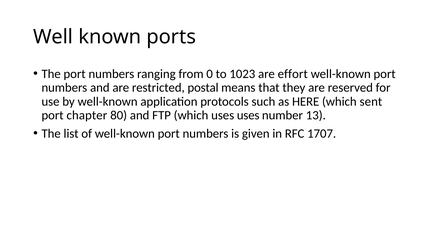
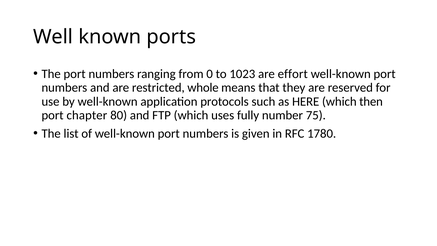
postal: postal -> whole (203, 88)
sent: sent -> then (371, 101)
uses uses: uses -> fully (248, 115)
13: 13 -> 75 (316, 115)
1707: 1707 -> 1780 (322, 134)
